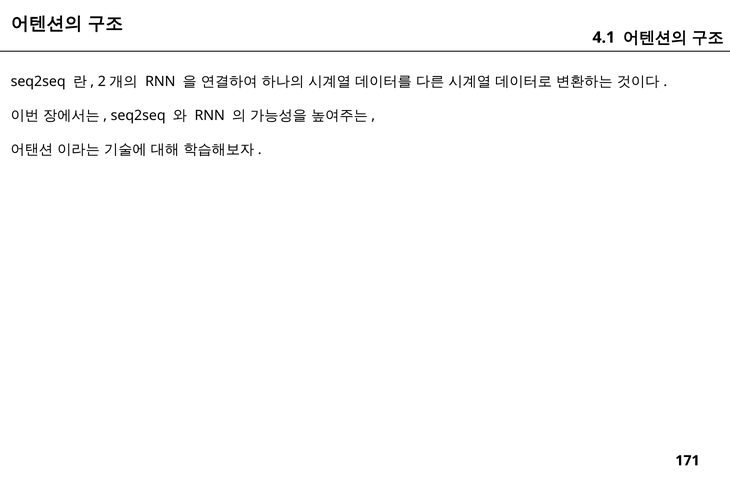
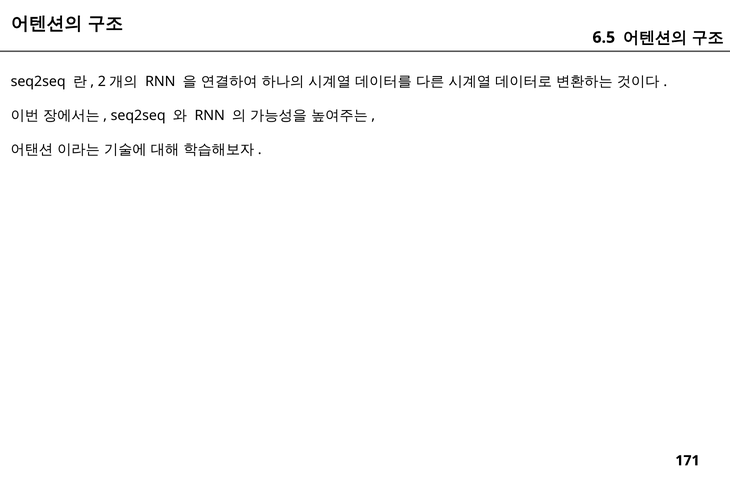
4.1: 4.1 -> 6.5 (604, 37)
